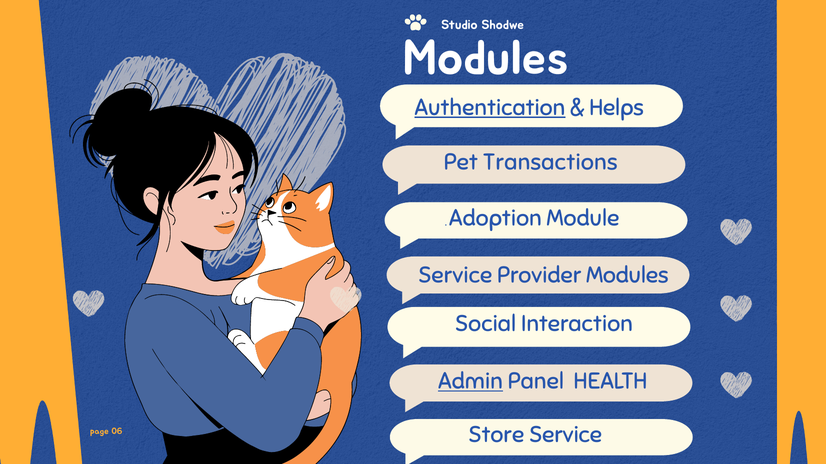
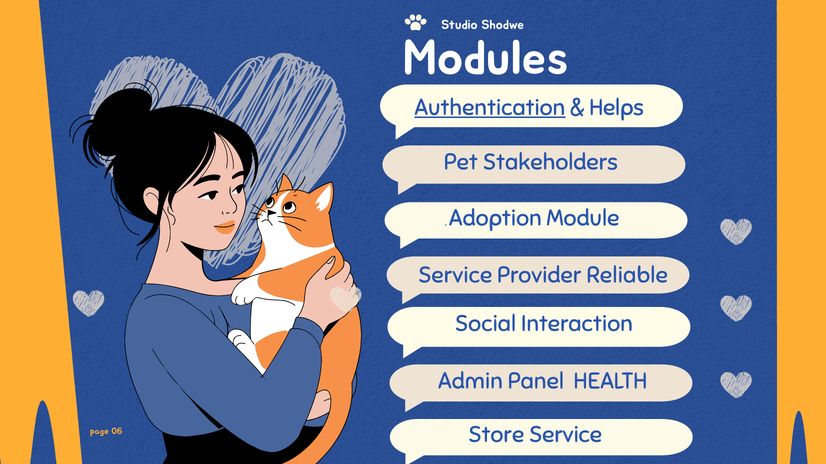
Transactions: Transactions -> Stakeholders (550, 162)
Provider Modules: Modules -> Reliable (627, 275)
Admin underline: present -> none (471, 382)
